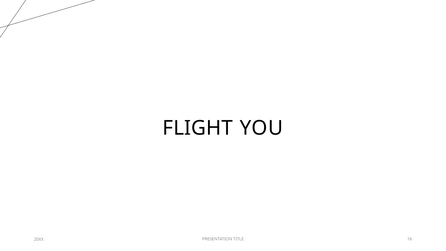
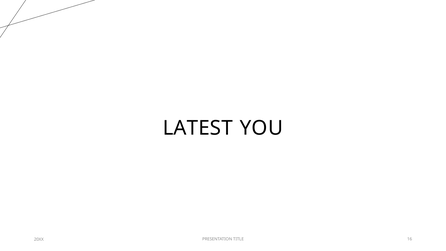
FLIGHT: FLIGHT -> LATEST (198, 128)
